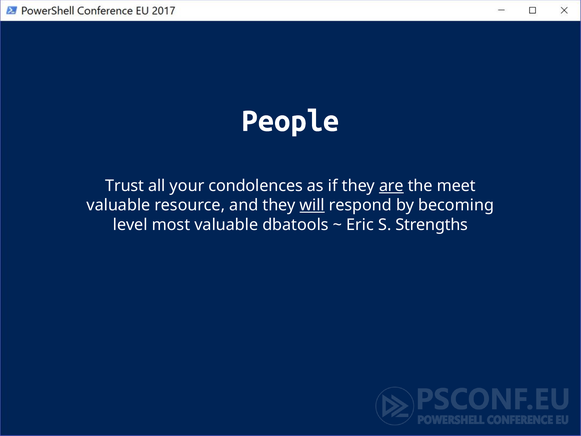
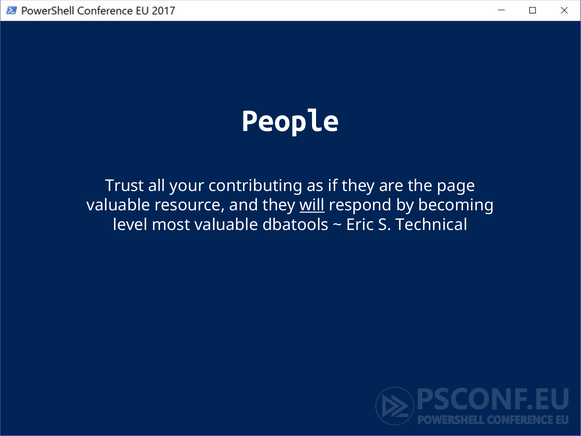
condolences: condolences -> contributing (256, 186)
are underline: present -> none (391, 186)
meet: meet -> page (456, 186)
Strengths: Strengths -> Technical (432, 225)
